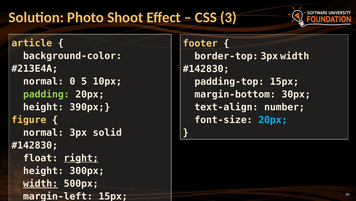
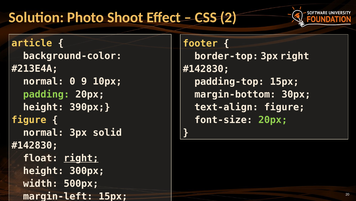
3: 3 -> 2 (228, 17)
3px width: width -> right (295, 56)
5: 5 -> 9 (84, 81)
text-align number: number -> figure (284, 107)
20px colour: light blue -> light green (273, 120)
width underline: present -> none (41, 183)
